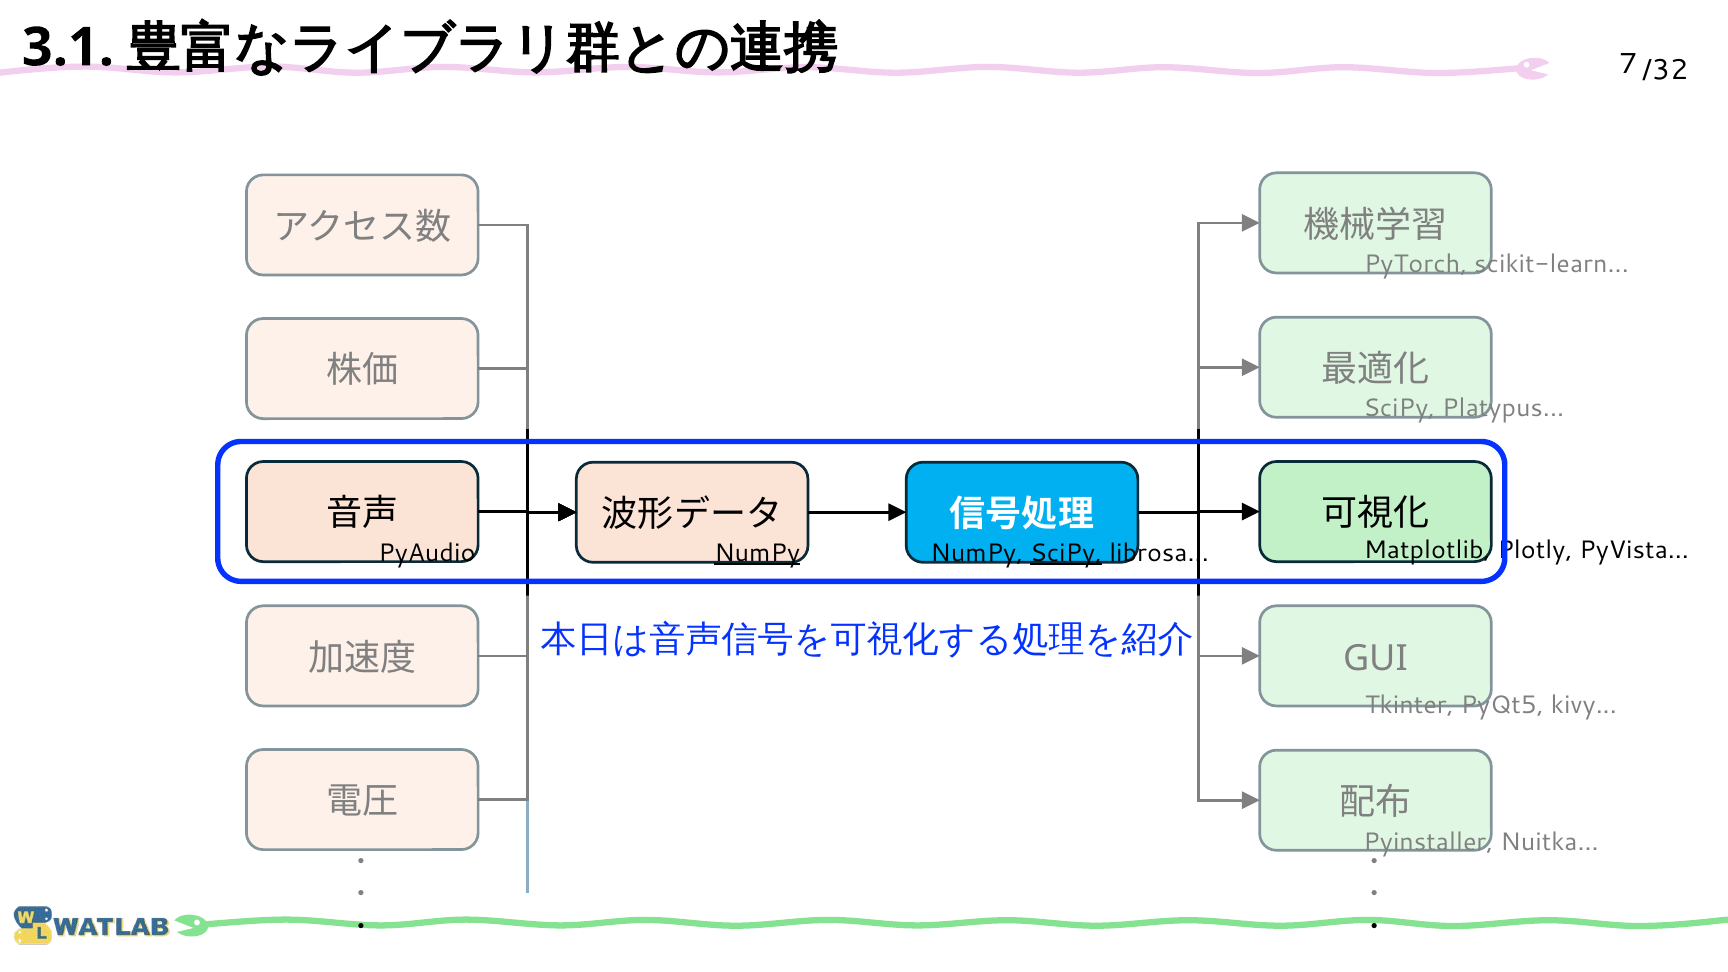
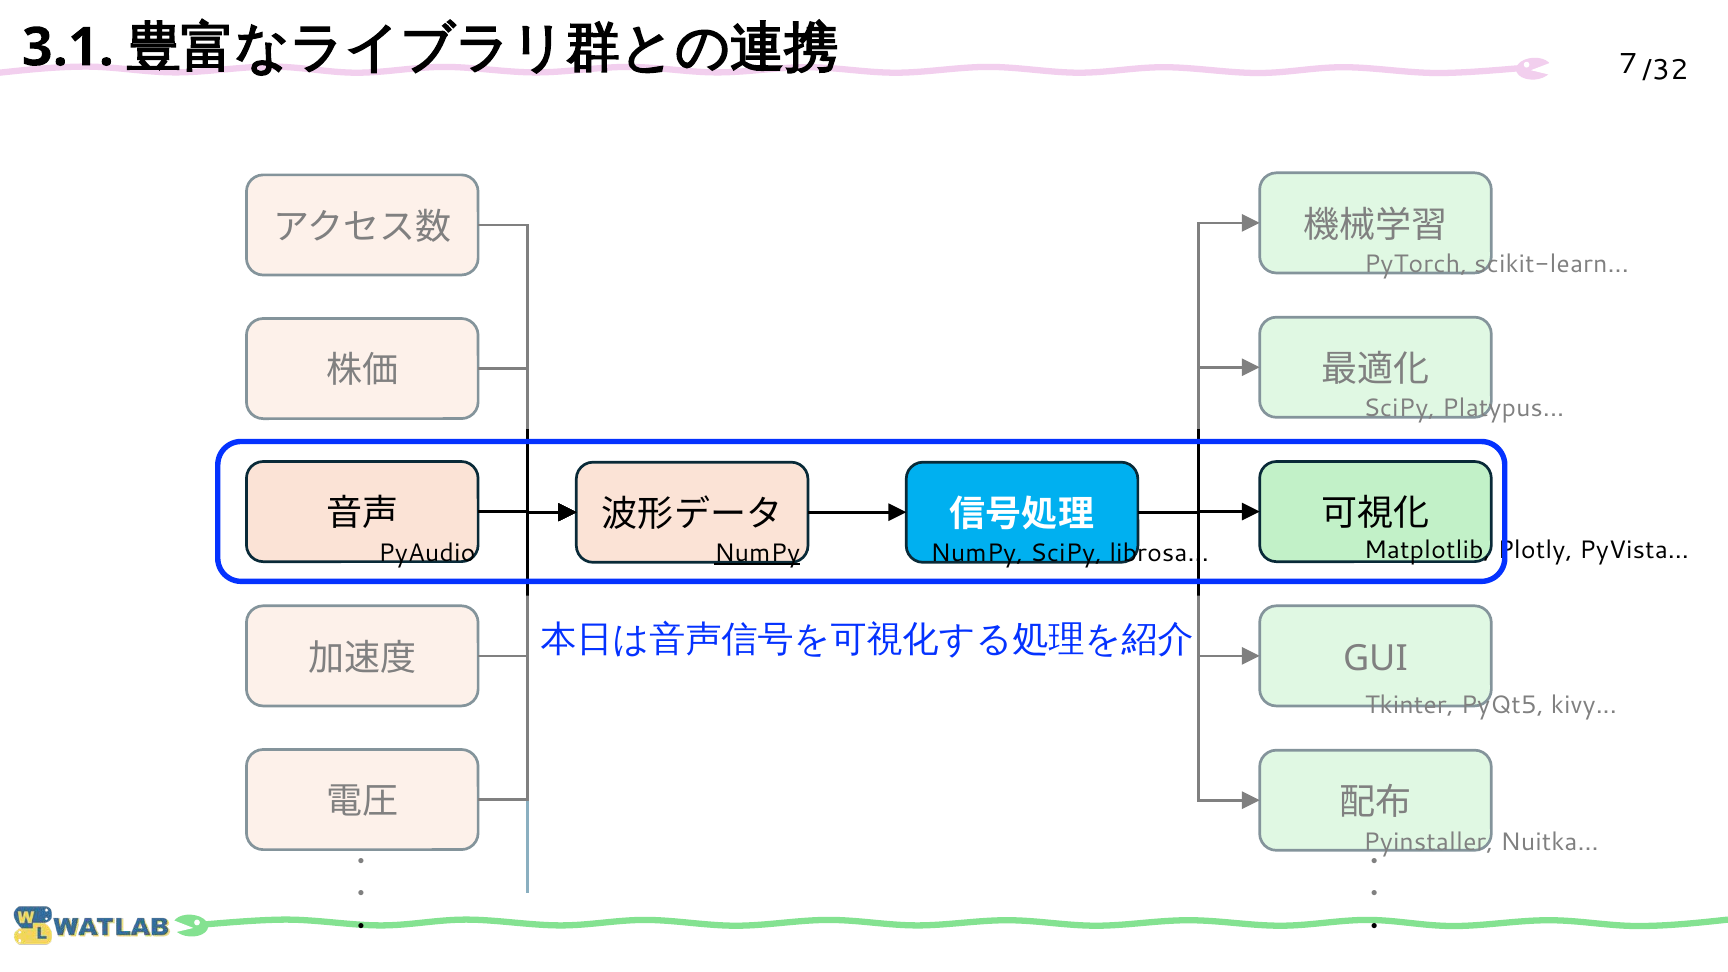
SciPy underline: present -> none (1066, 553)
